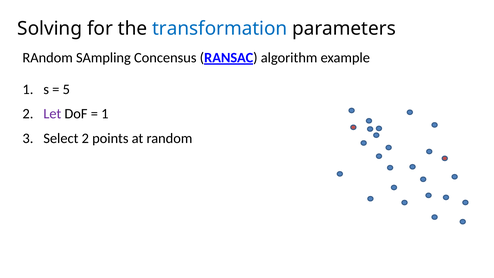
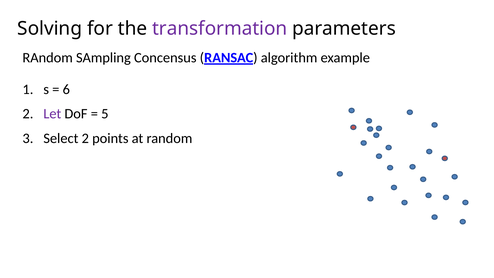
transformation colour: blue -> purple (220, 28)
5: 5 -> 6 (66, 89)
1: 1 -> 5 (105, 114)
